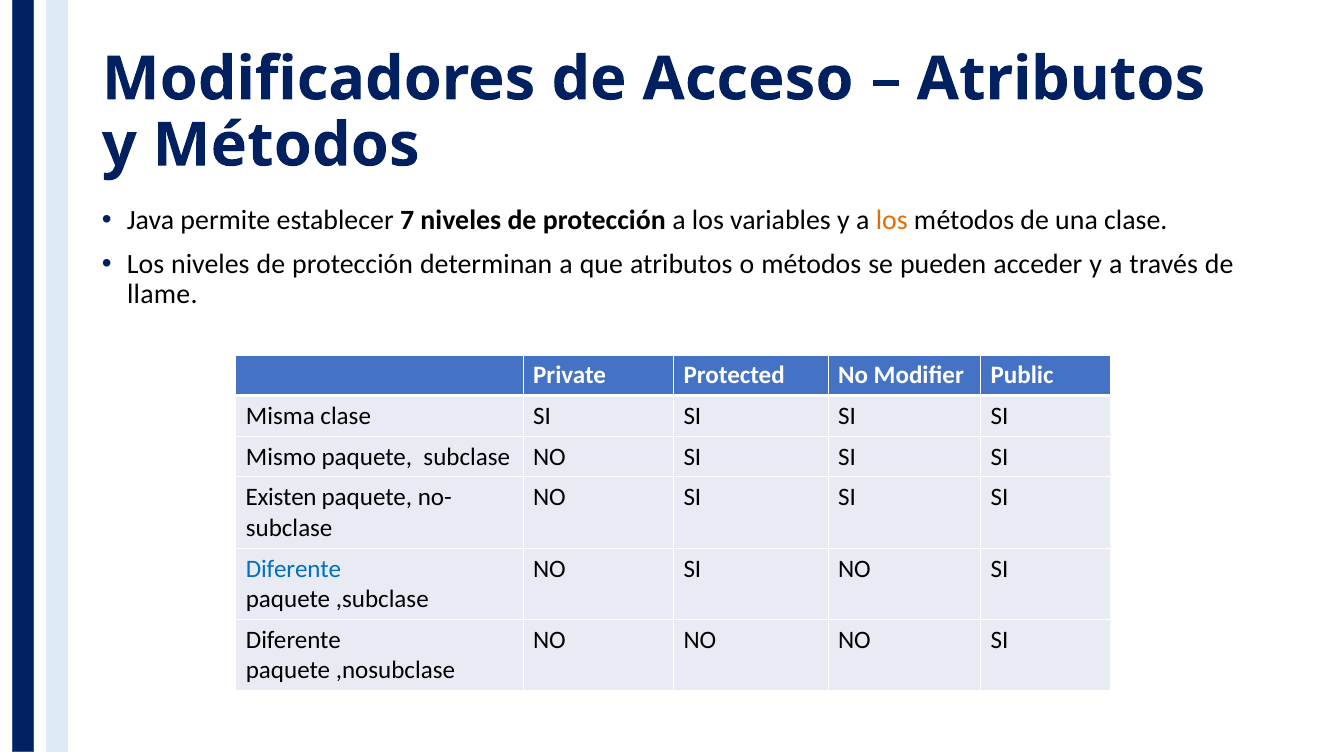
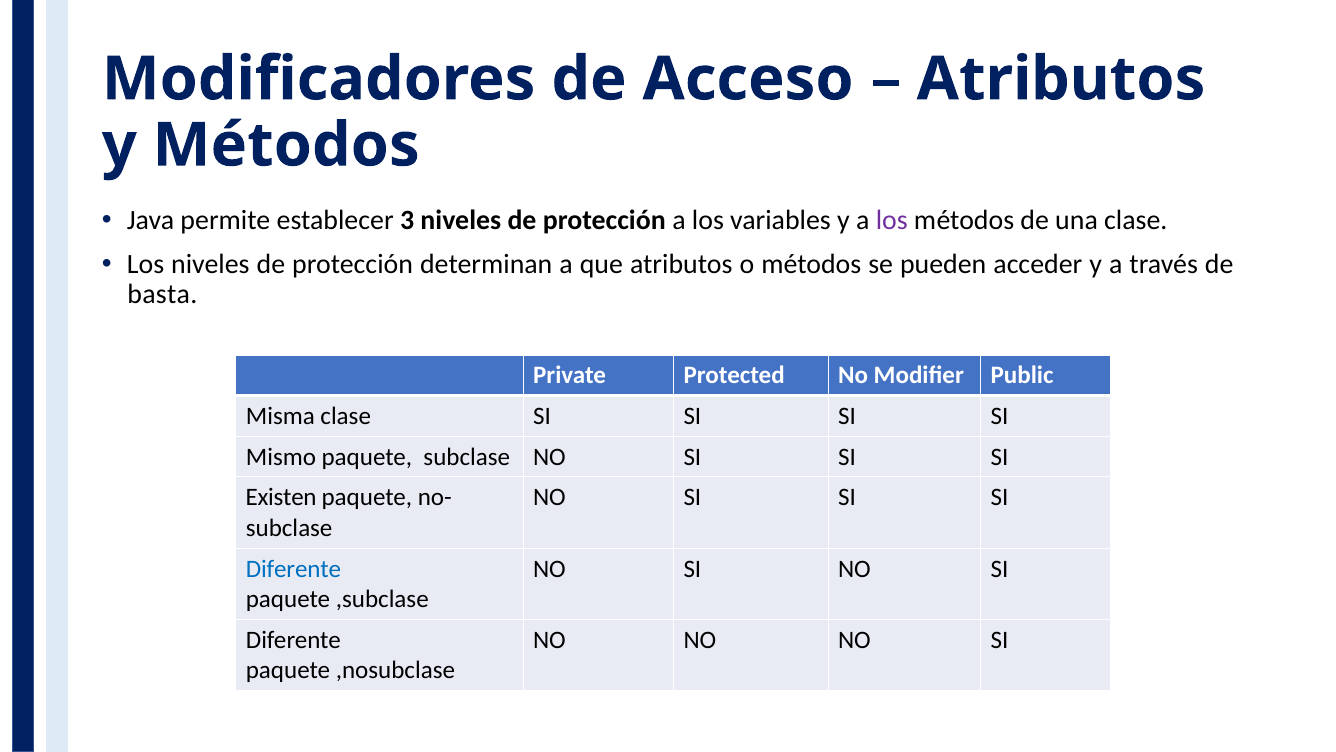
7: 7 -> 3 (407, 220)
los colour: orange -> purple (892, 220)
llame: llame -> basta (162, 294)
